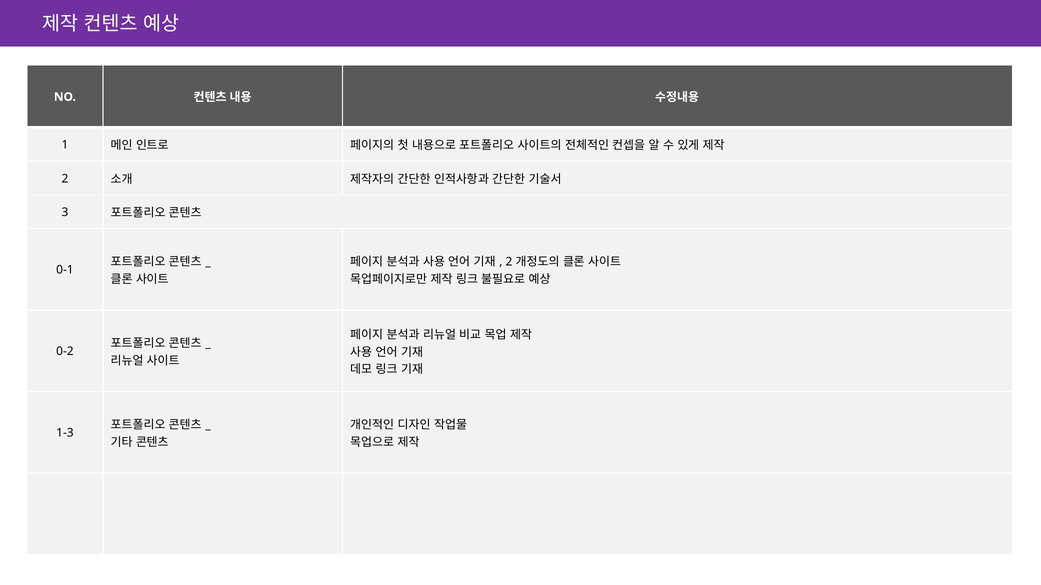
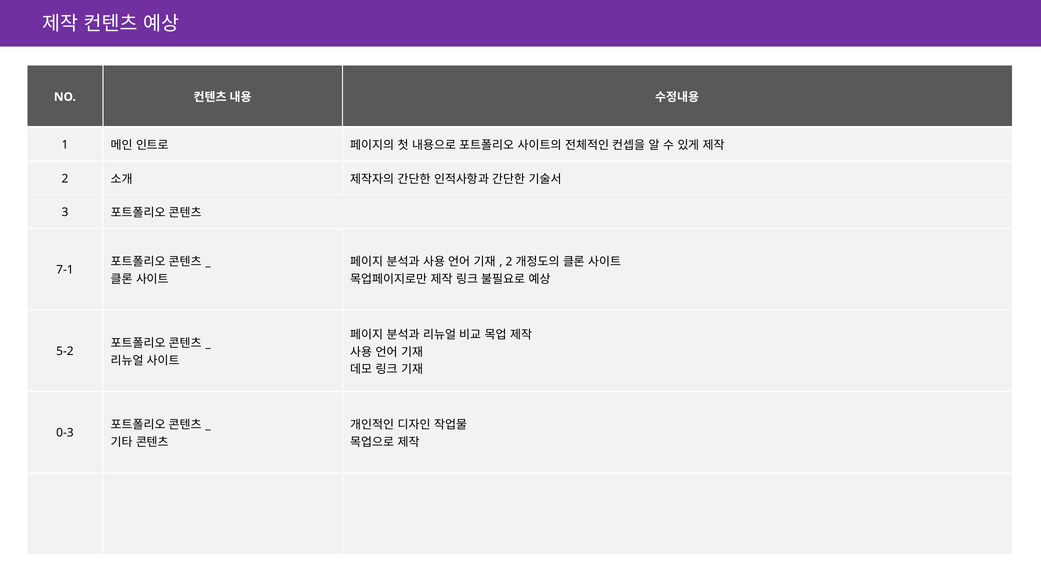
0-1: 0-1 -> 7-1 (65, 270)
0-2: 0-2 -> 5-2 (65, 352)
1-3: 1-3 -> 0-3 (65, 433)
